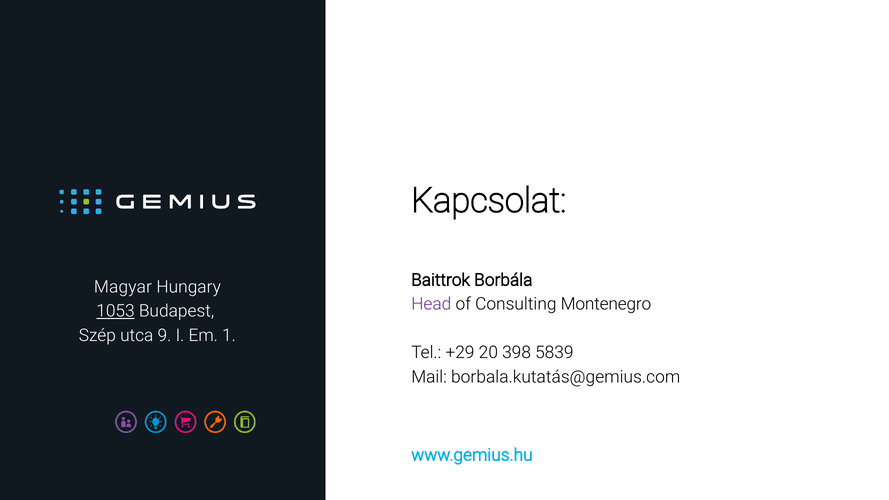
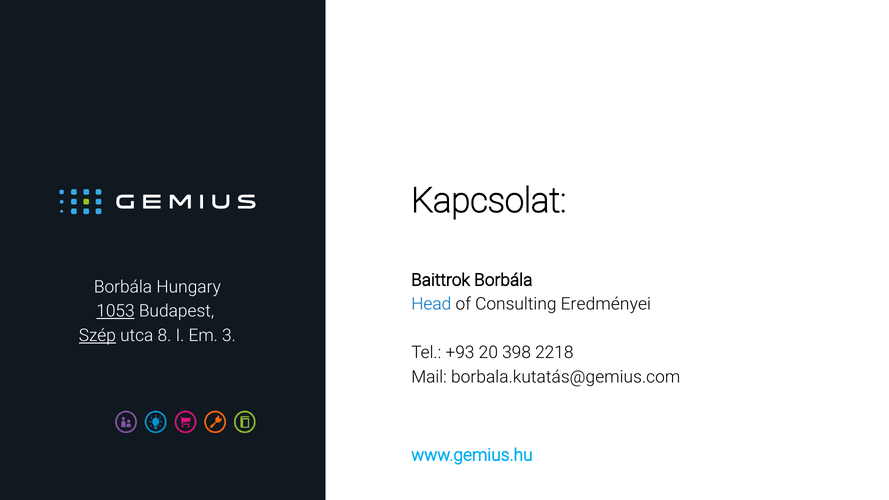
Magyar: Magyar -> Borbála (123, 287)
Head colour: purple -> blue (431, 304)
Montenegro: Montenegro -> Eredményei (606, 304)
Szép underline: none -> present (97, 335)
9: 9 -> 8 (164, 335)
1: 1 -> 3 (229, 335)
+29: +29 -> +93 (460, 353)
5839: 5839 -> 2218 (554, 353)
